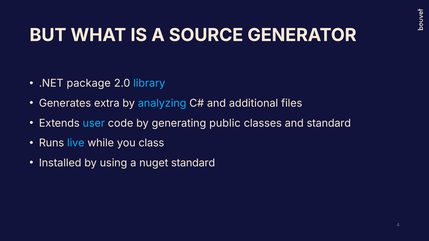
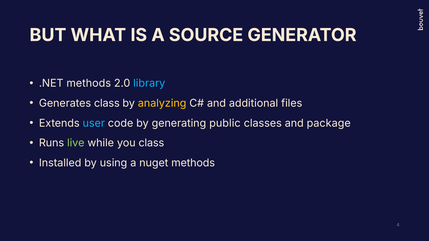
.NET package: package -> methods (89, 84)
Generates extra: extra -> class (107, 103)
analyzing colour: light blue -> yellow (162, 103)
and standard: standard -> package (329, 123)
live colour: light blue -> light green (76, 143)
nuget standard: standard -> methods (193, 163)
